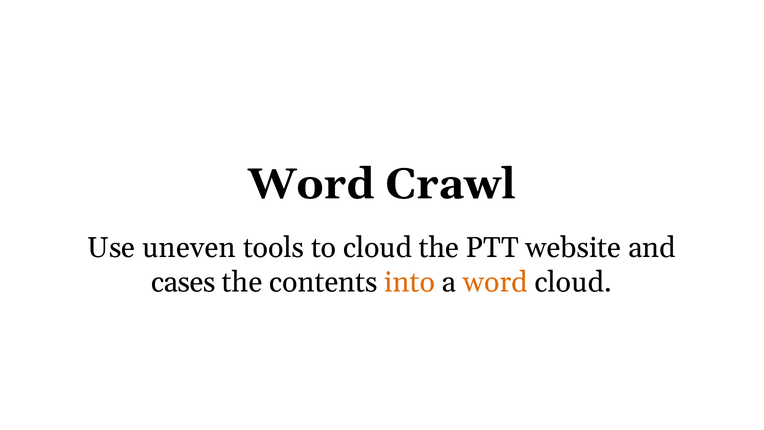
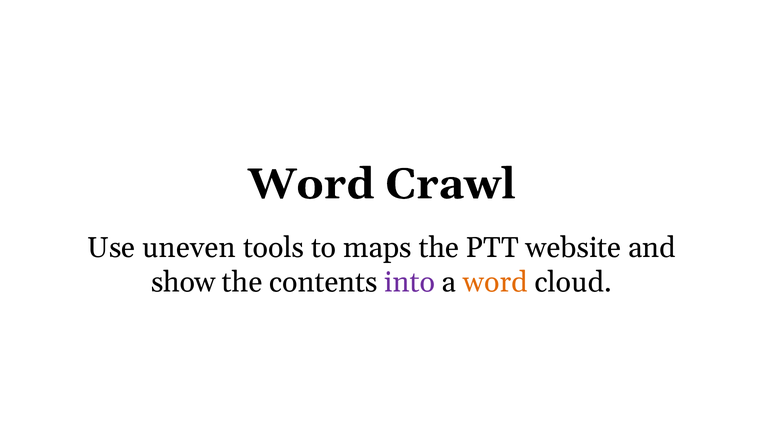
to cloud: cloud -> maps (378, 248)
cases: cases -> show (183, 282)
into colour: orange -> purple (410, 282)
